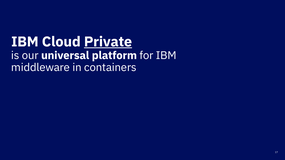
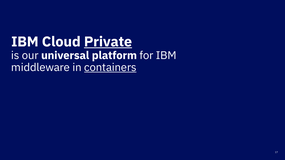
containers underline: none -> present (110, 68)
